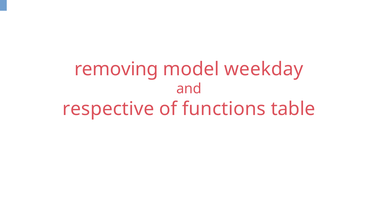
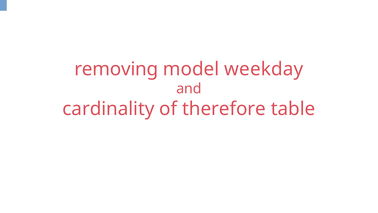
respective: respective -> cardinality (108, 109)
functions: functions -> therefore (224, 109)
